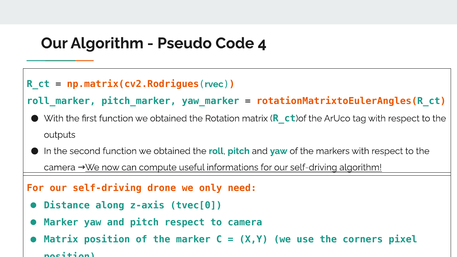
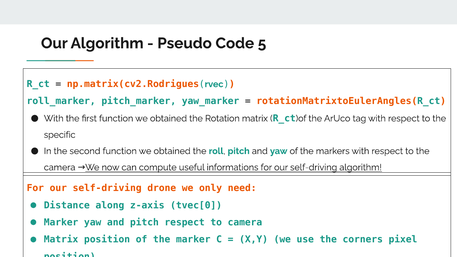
4: 4 -> 5 (262, 43)
outputs: outputs -> specific (60, 135)
